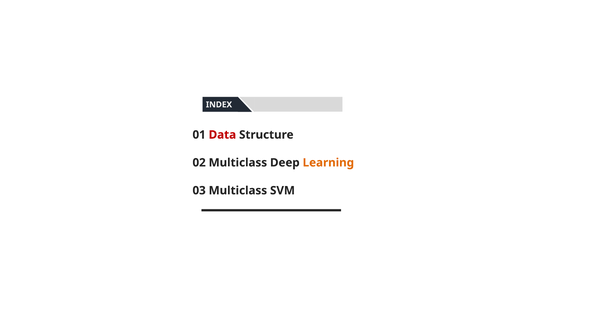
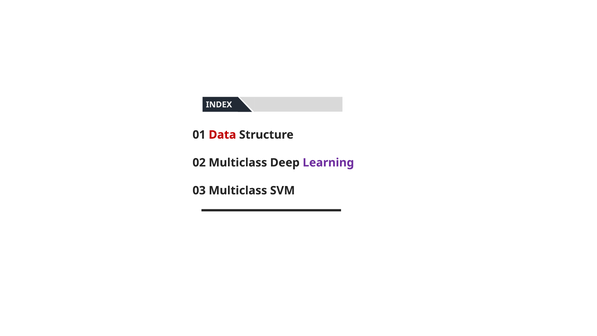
Learning colour: orange -> purple (328, 163)
